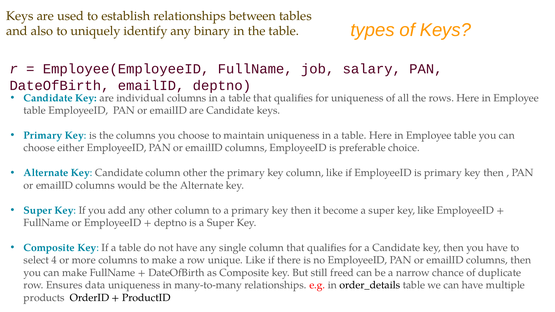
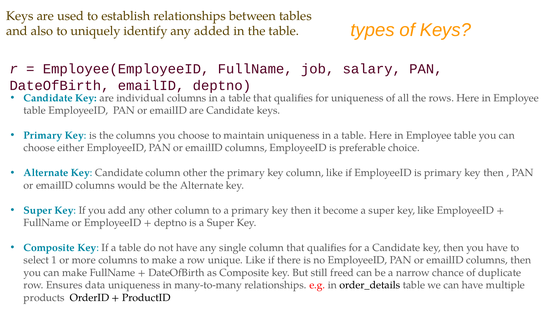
binary: binary -> added (212, 31)
4: 4 -> 1 (54, 260)
